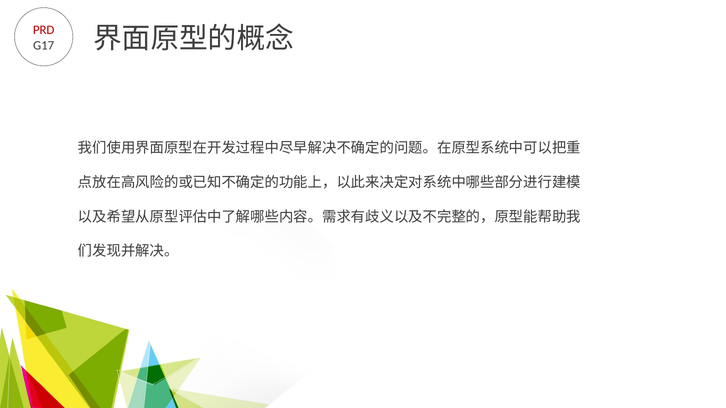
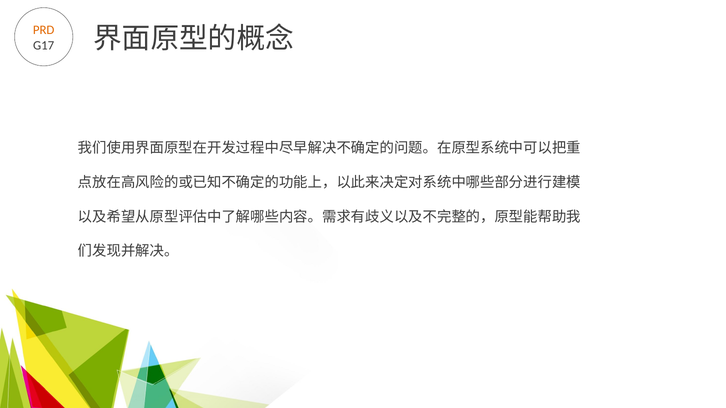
PRD colour: red -> orange (44, 30)
